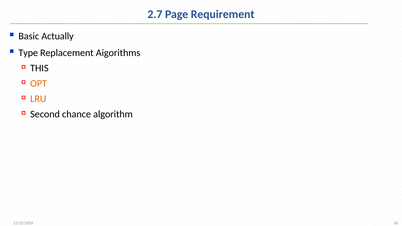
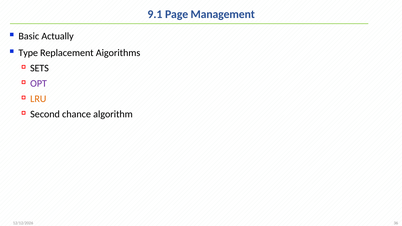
2.7: 2.7 -> 9.1 (155, 14)
Requirement: Requirement -> Management (223, 14)
THIS: THIS -> SETS (39, 68)
OPT colour: orange -> purple (39, 84)
